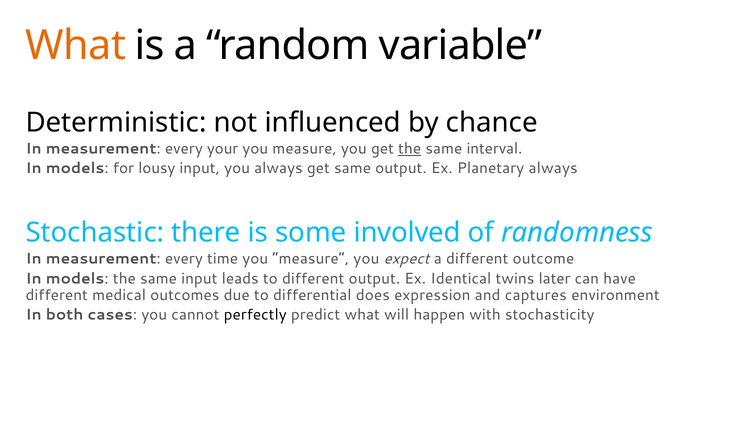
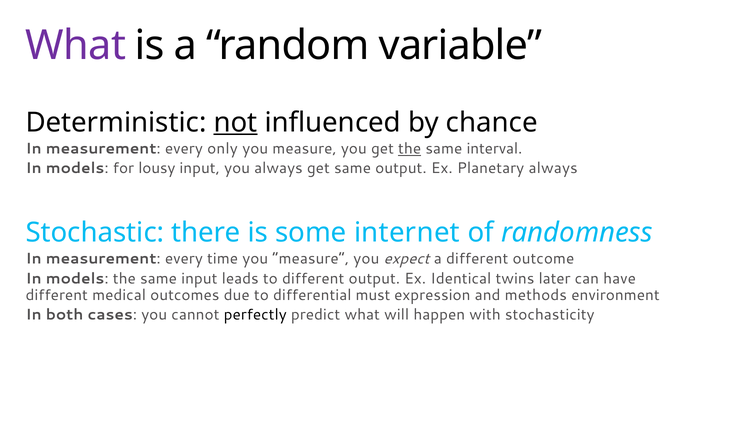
What colour: orange -> purple (76, 46)
not underline: none -> present (236, 122)
your: your -> only (222, 149)
involved: involved -> internet (407, 232)
does: does -> must (373, 295)
captures: captures -> methods (536, 295)
